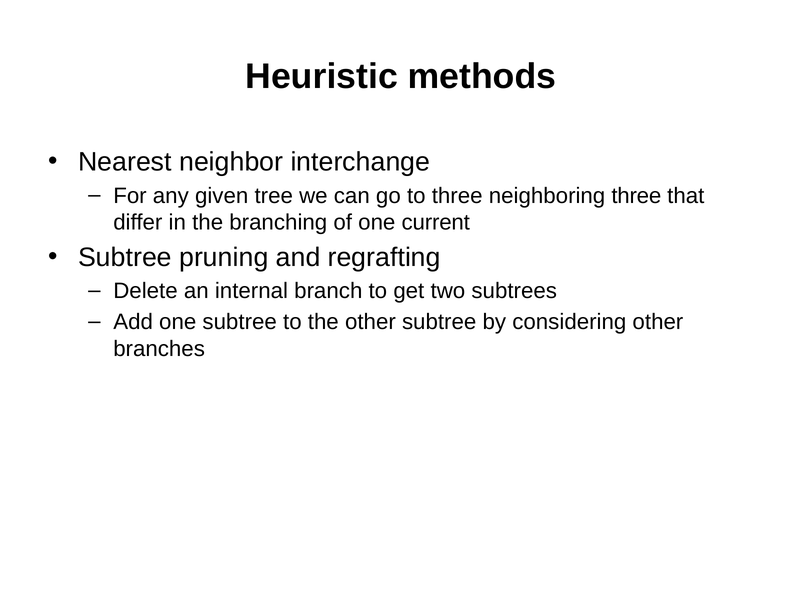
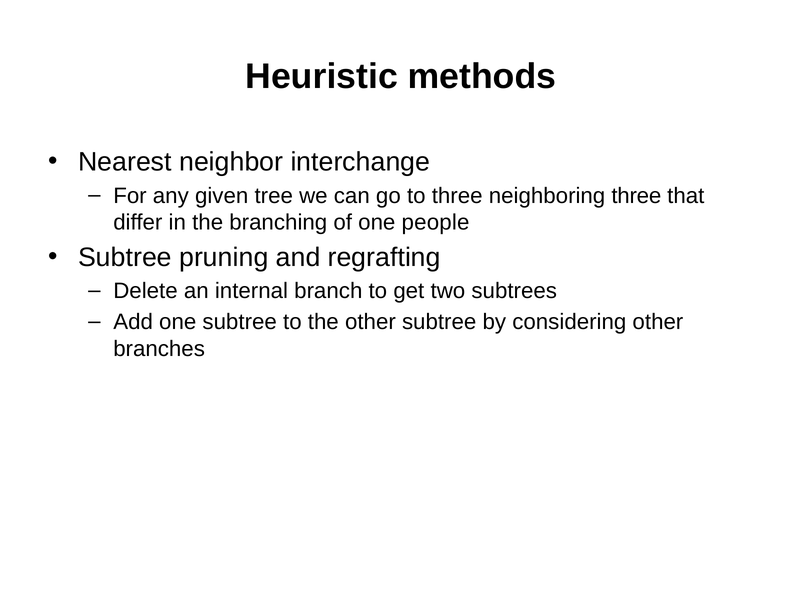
current: current -> people (436, 223)
